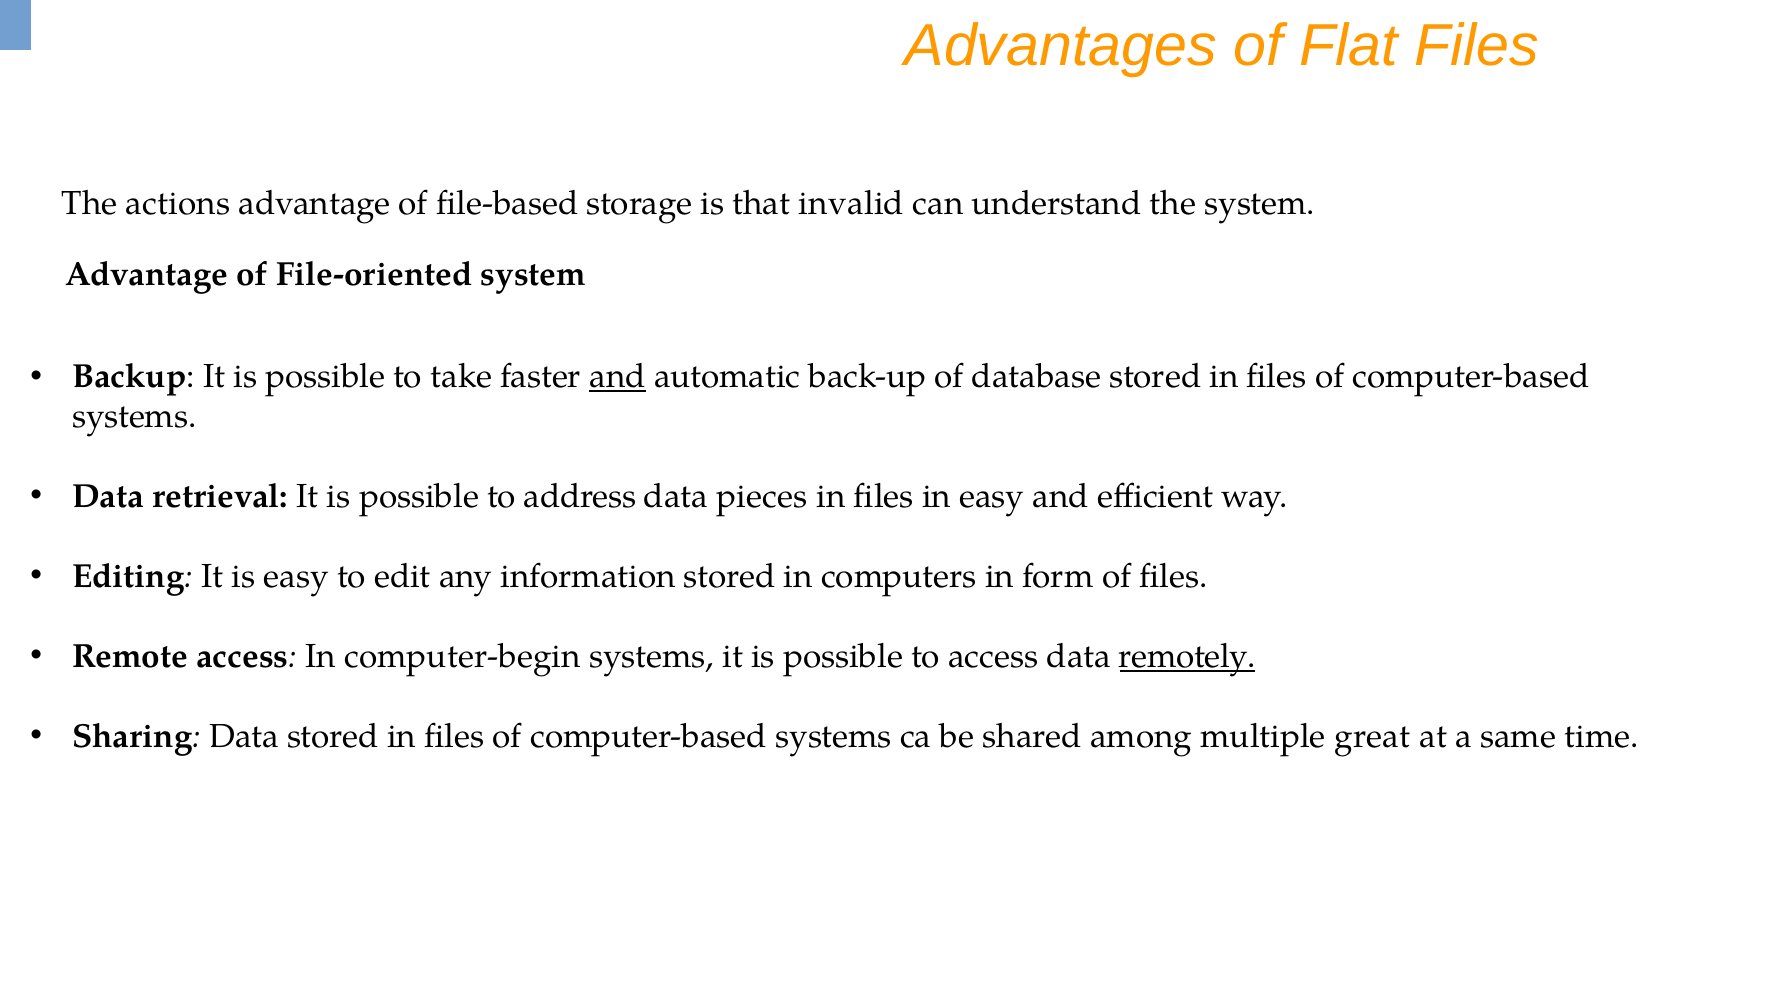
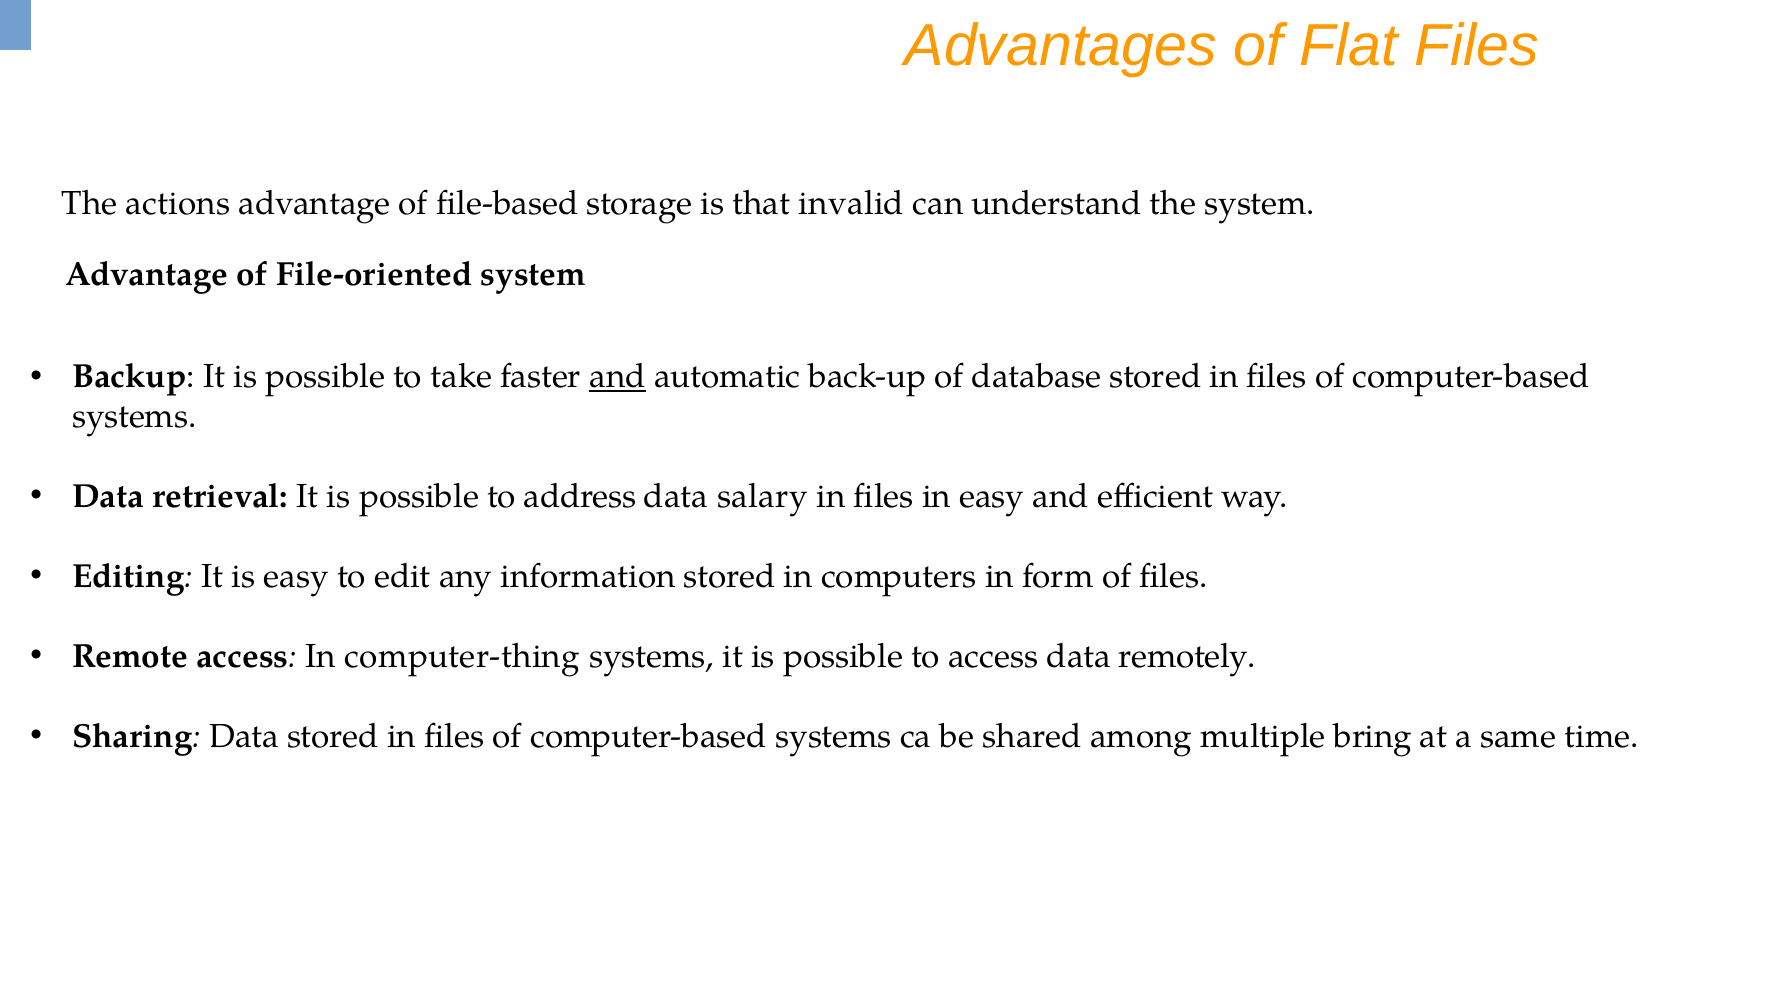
pieces: pieces -> salary (762, 496)
computer-begin: computer-begin -> computer-thing (462, 656)
remotely underline: present -> none (1188, 656)
great: great -> bring (1373, 736)
